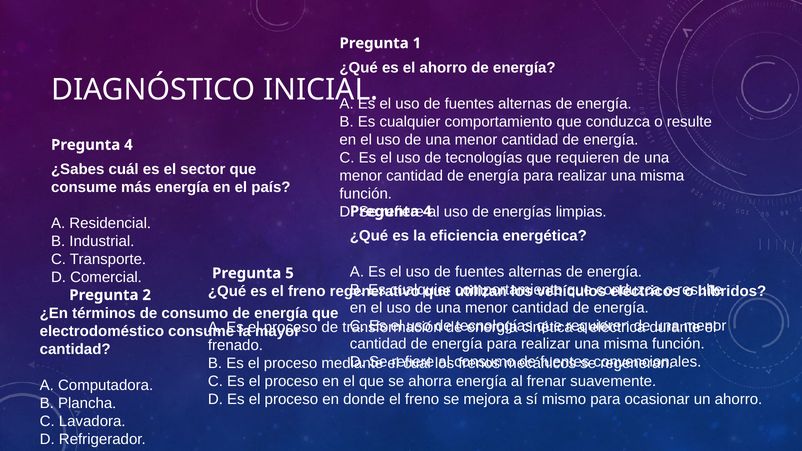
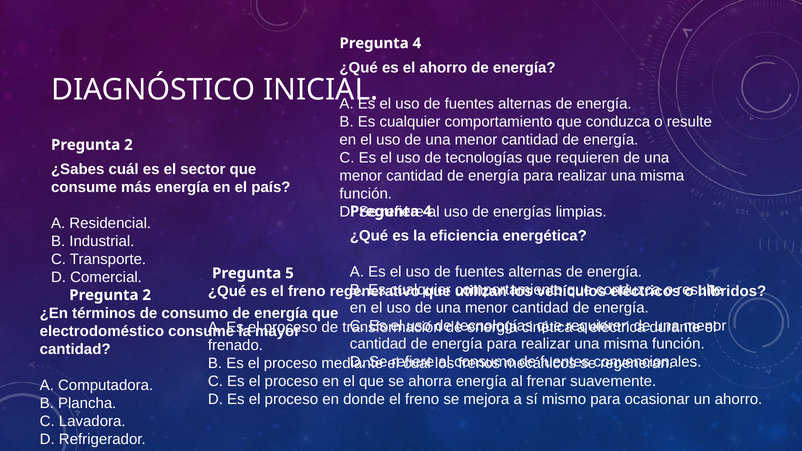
1: 1 -> 4 (417, 43)
4: 4 -> 2 (128, 145)
